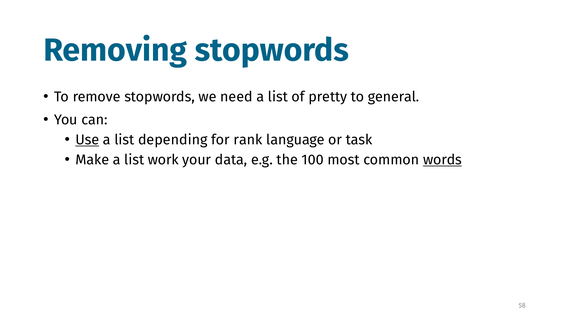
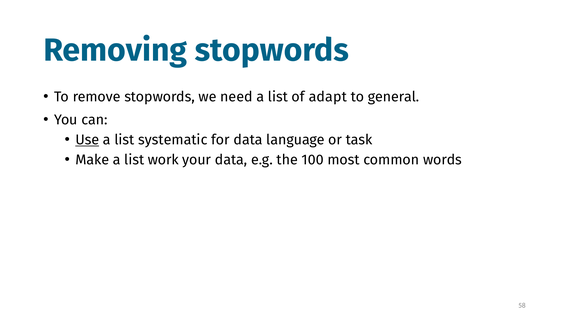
pretty: pretty -> adapt (328, 97)
depending: depending -> systematic (173, 140)
for rank: rank -> data (248, 140)
words underline: present -> none (442, 160)
